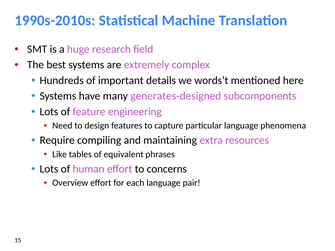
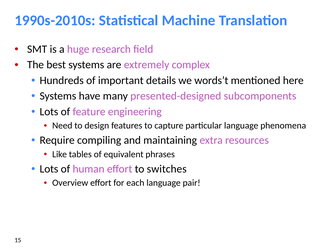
generates-designed: generates-designed -> presented-designed (176, 96)
concerns: concerns -> switches (167, 169)
